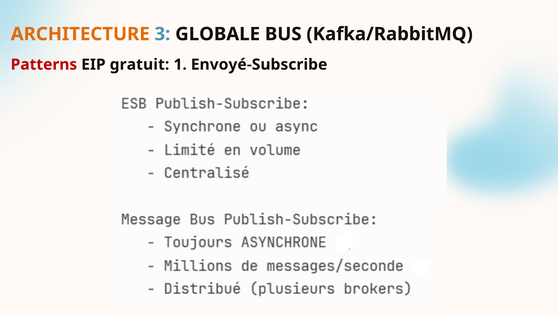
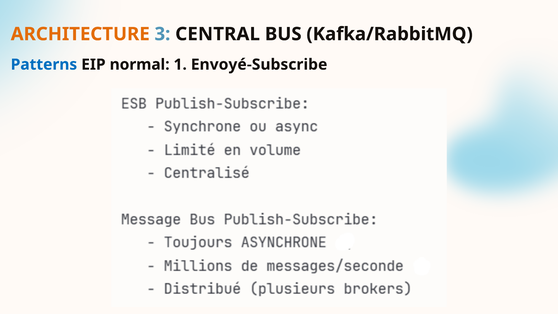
GLOBALE: GLOBALE -> CENTRAL (218, 34)
Patterns colour: red -> blue (44, 65)
gratuit: gratuit -> normal (140, 65)
